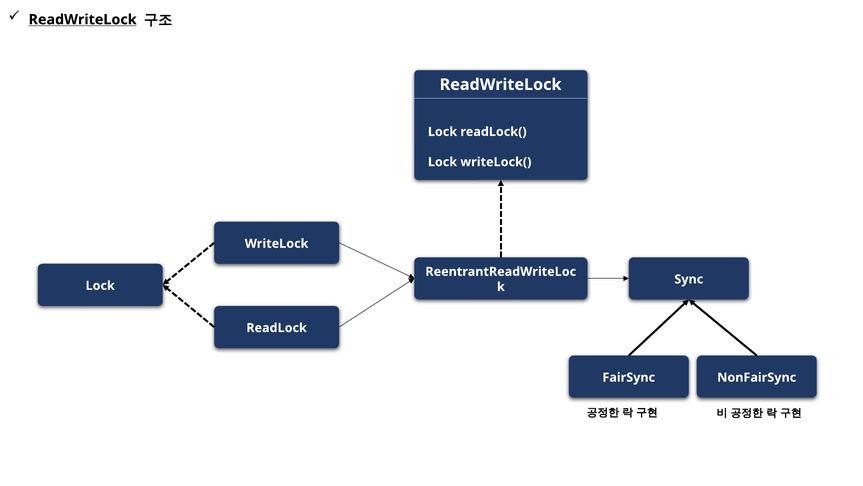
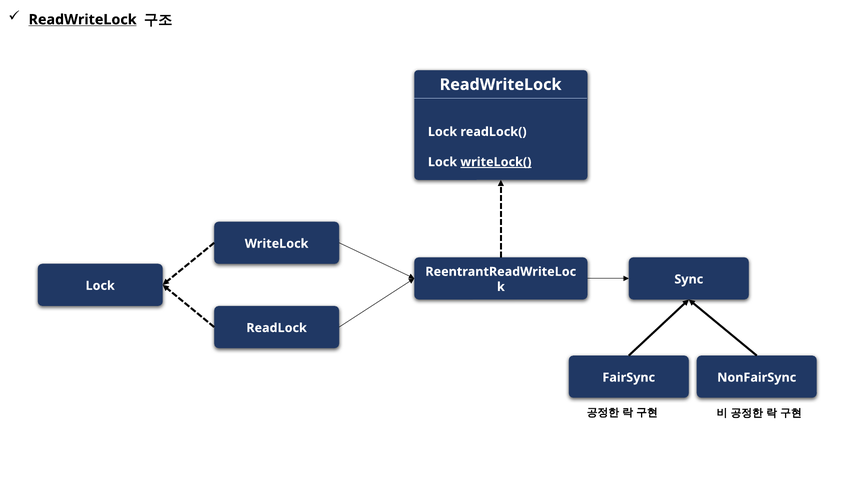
writeLock( underline: none -> present (496, 162)
